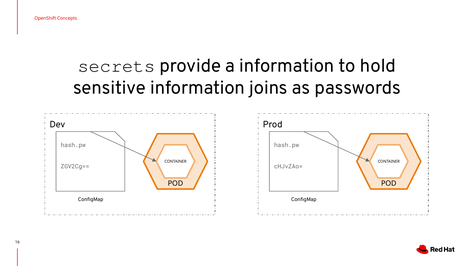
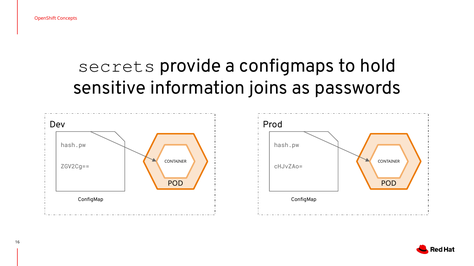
a information: information -> configmaps (287, 66)
